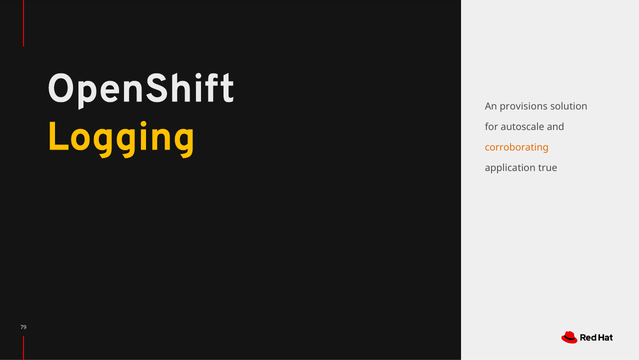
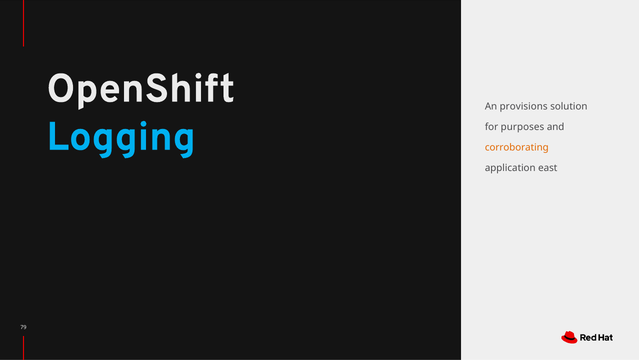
autoscale: autoscale -> purposes (522, 127)
Logging colour: yellow -> light blue (121, 136)
true: true -> east (548, 168)
